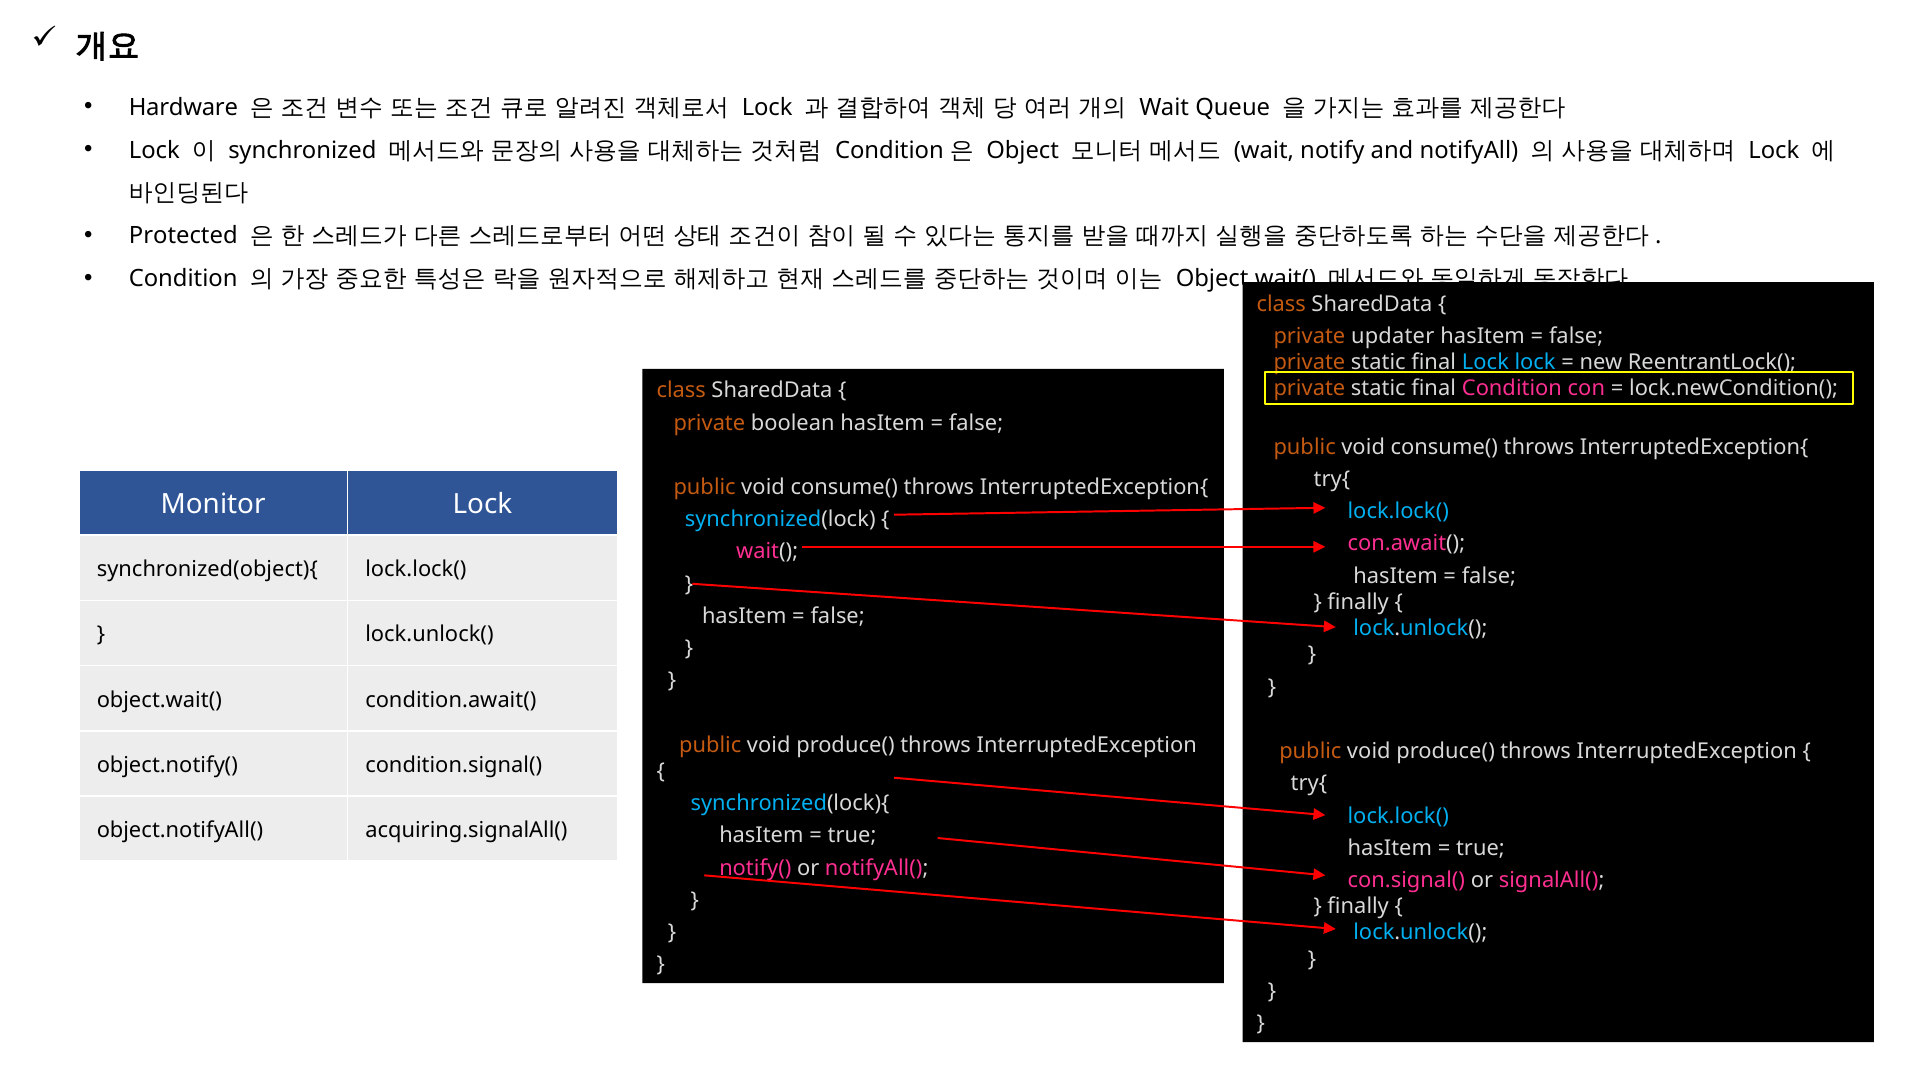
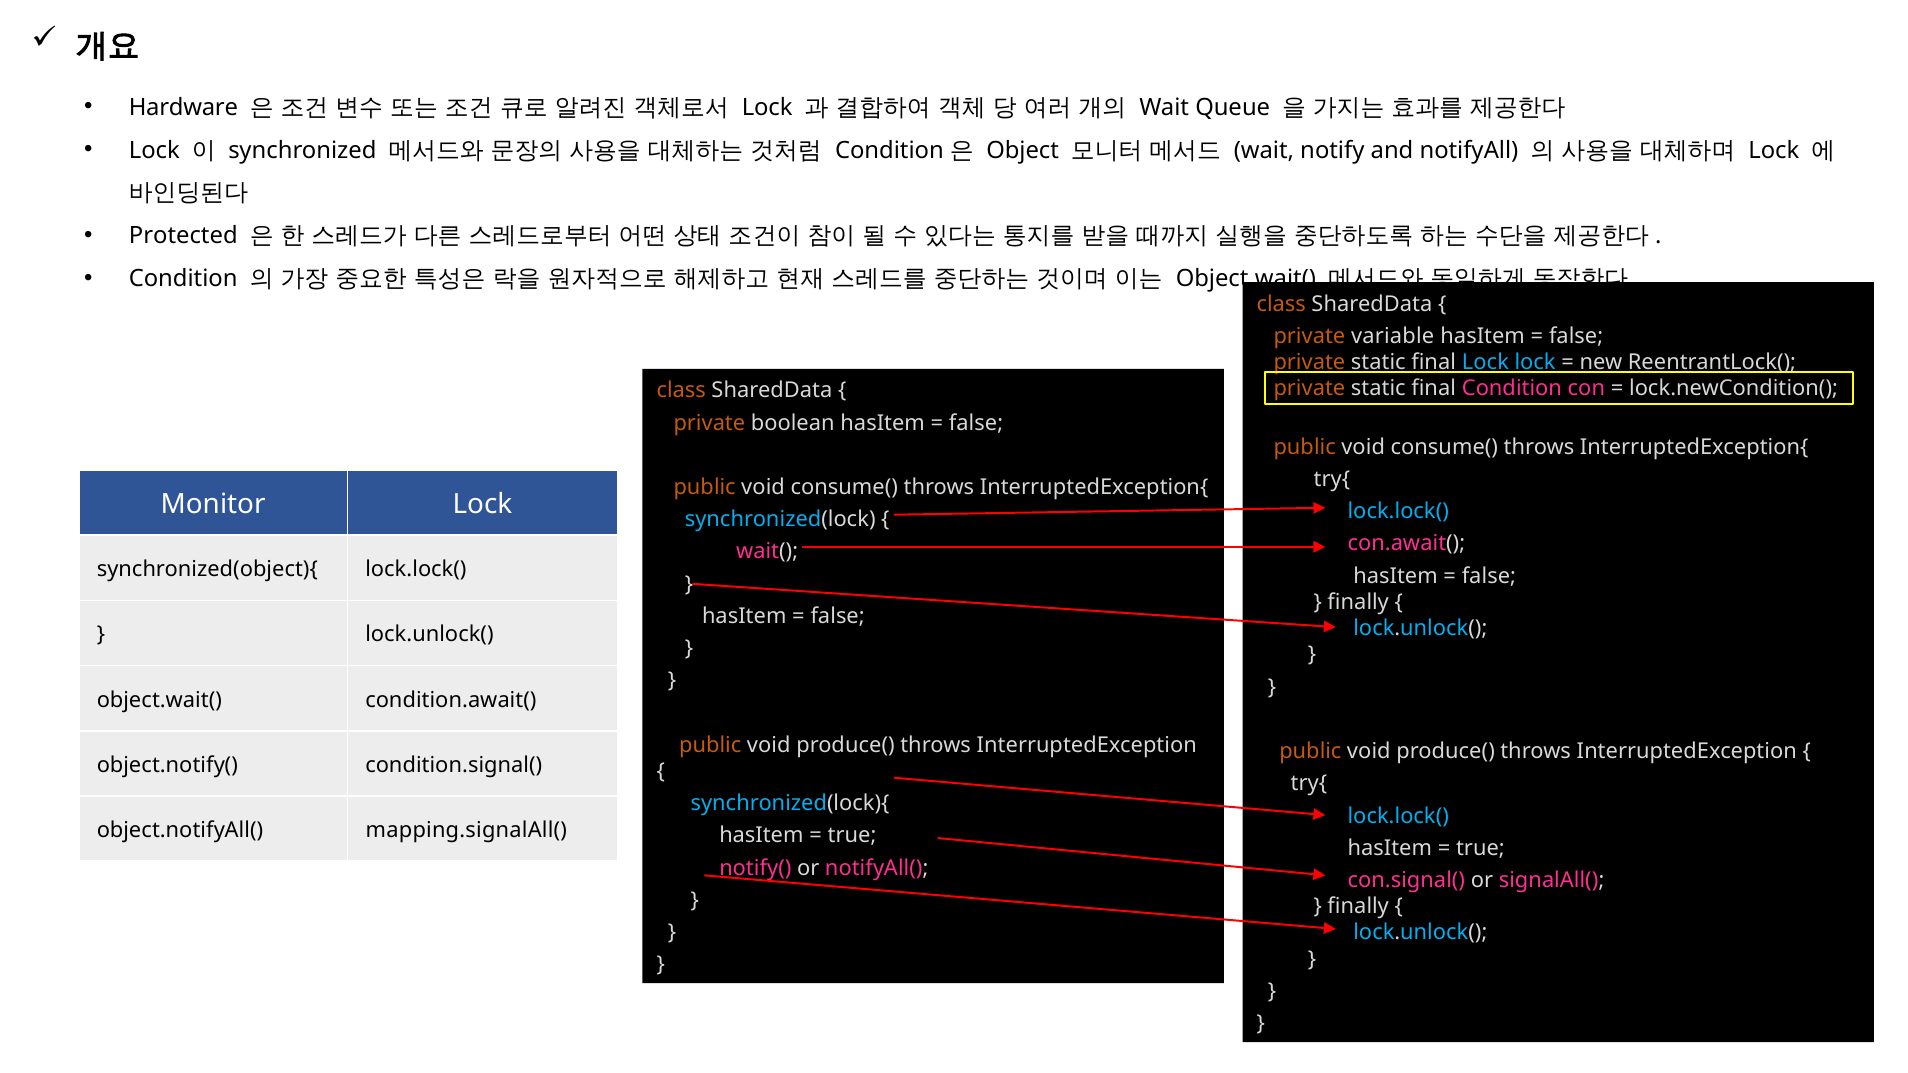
updater: updater -> variable (1393, 336)
acquiring.signalAll(: acquiring.signalAll( -> mapping.signalAll( (466, 831)
